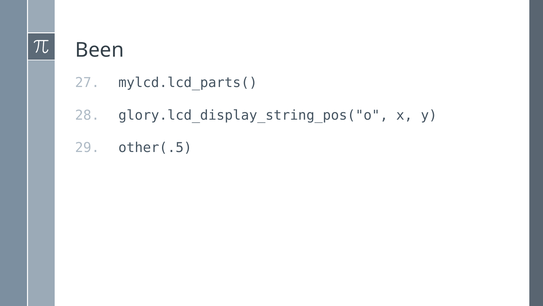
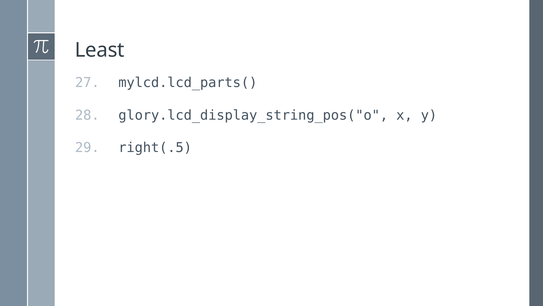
Been: Been -> Least (100, 50)
other(.5: other(.5 -> right(.5 (155, 148)
